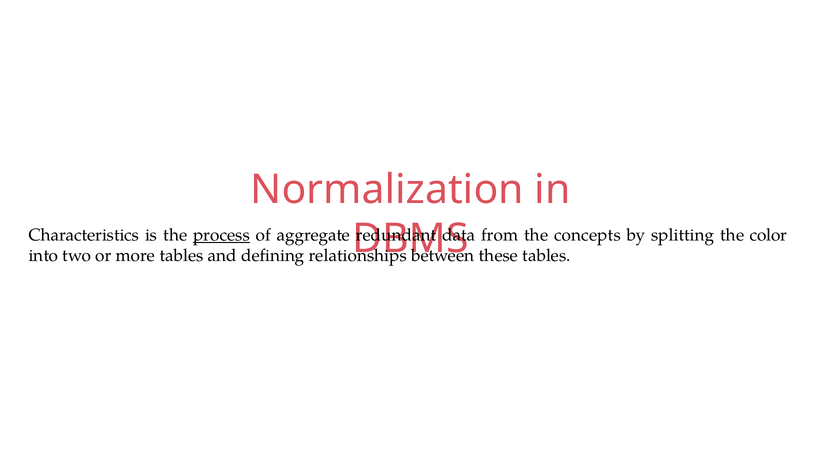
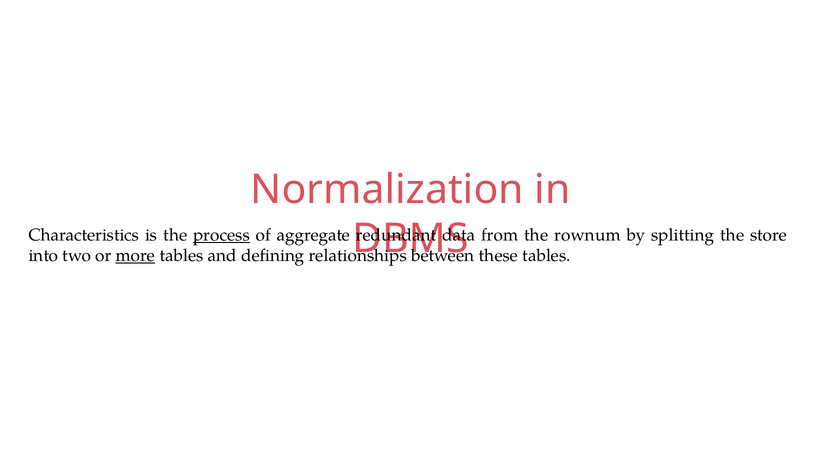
concepts: concepts -> rownum (587, 235)
color: color -> store (769, 235)
more underline: none -> present (135, 256)
